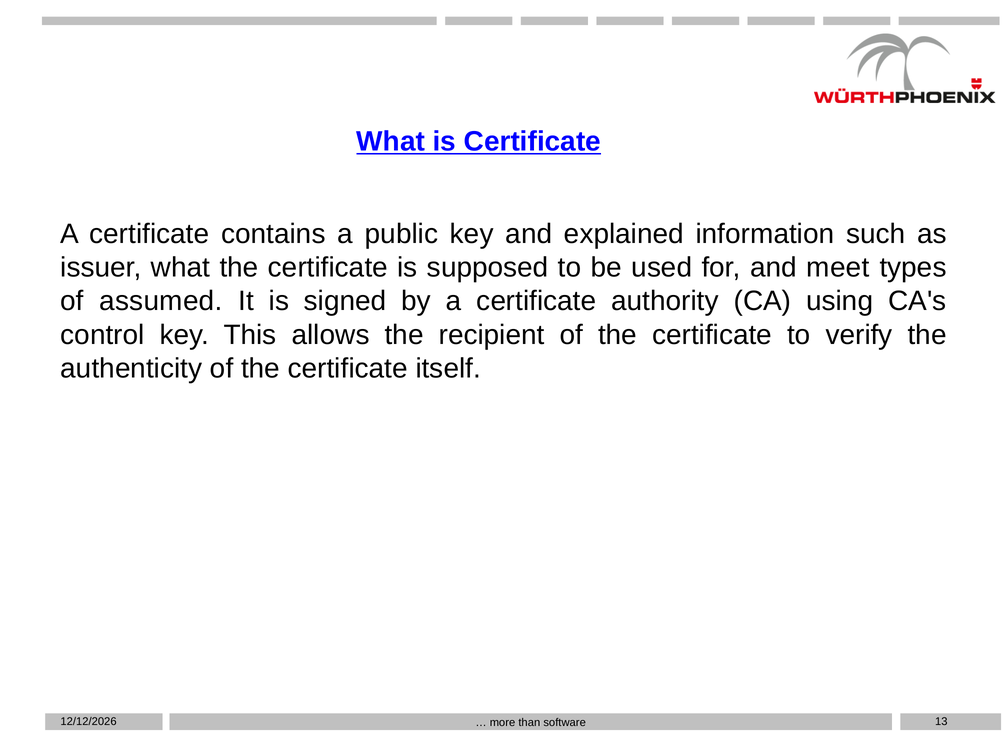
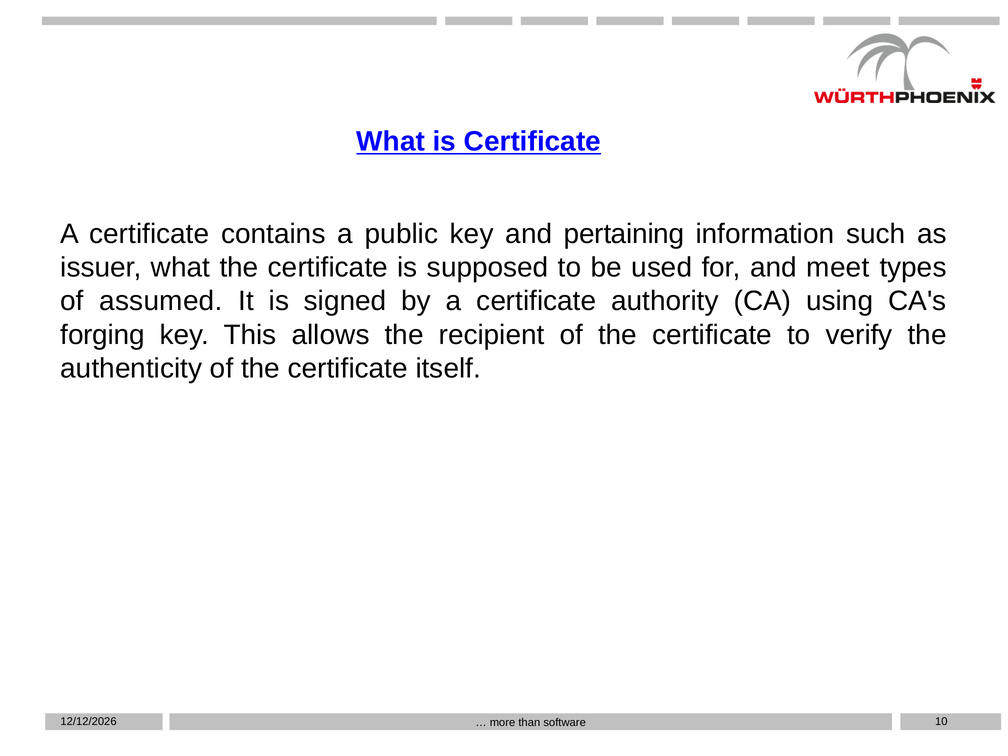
explained: explained -> pertaining (624, 234)
control: control -> forging (103, 335)
13: 13 -> 10 (941, 722)
